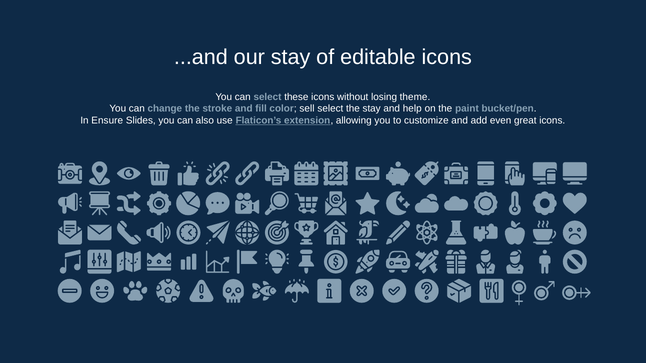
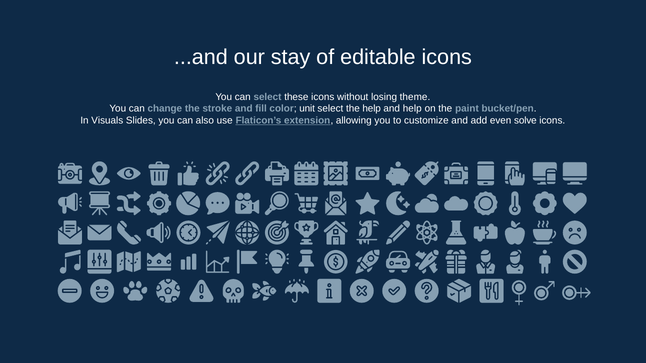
sell: sell -> unit (307, 109)
the stay: stay -> help (372, 109)
Ensure: Ensure -> Visuals (107, 121)
great: great -> solve (525, 121)
